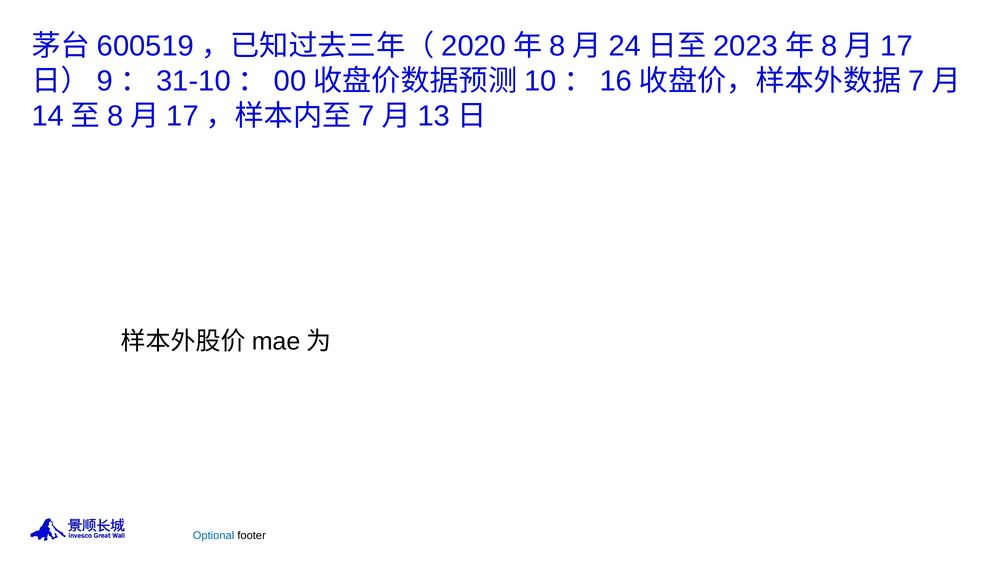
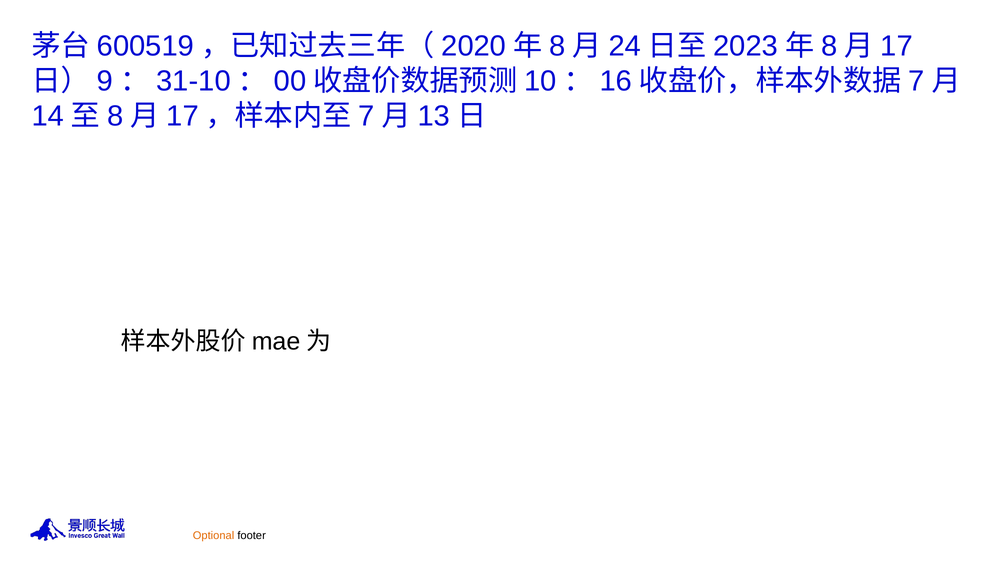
Optional colour: blue -> orange (214, 536)
